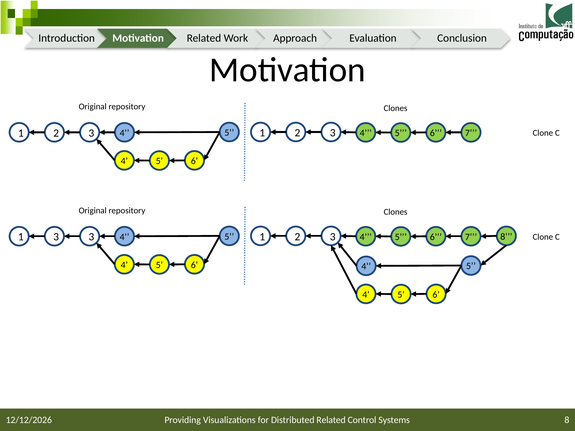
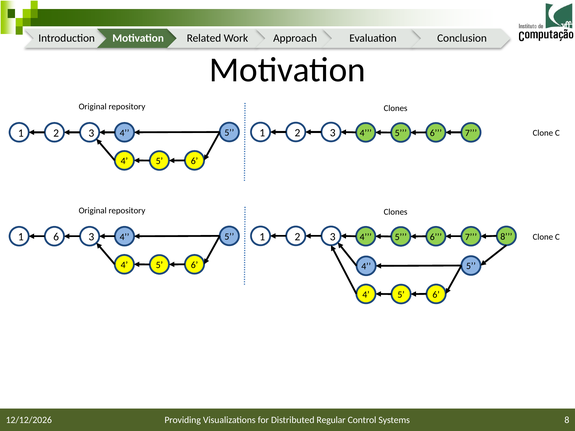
1 3: 3 -> 6 (56, 237)
Distributed Related: Related -> Regular (331, 420)
